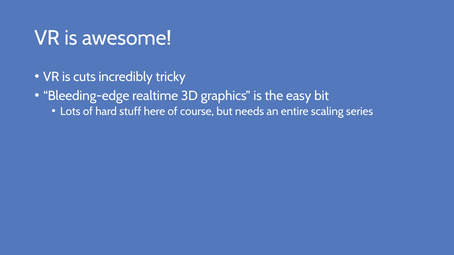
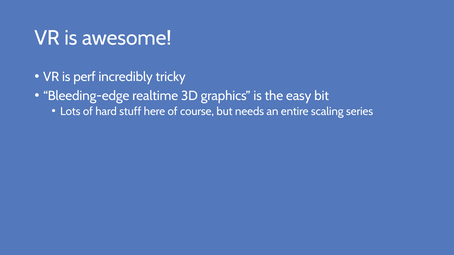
cuts: cuts -> perf (85, 77)
